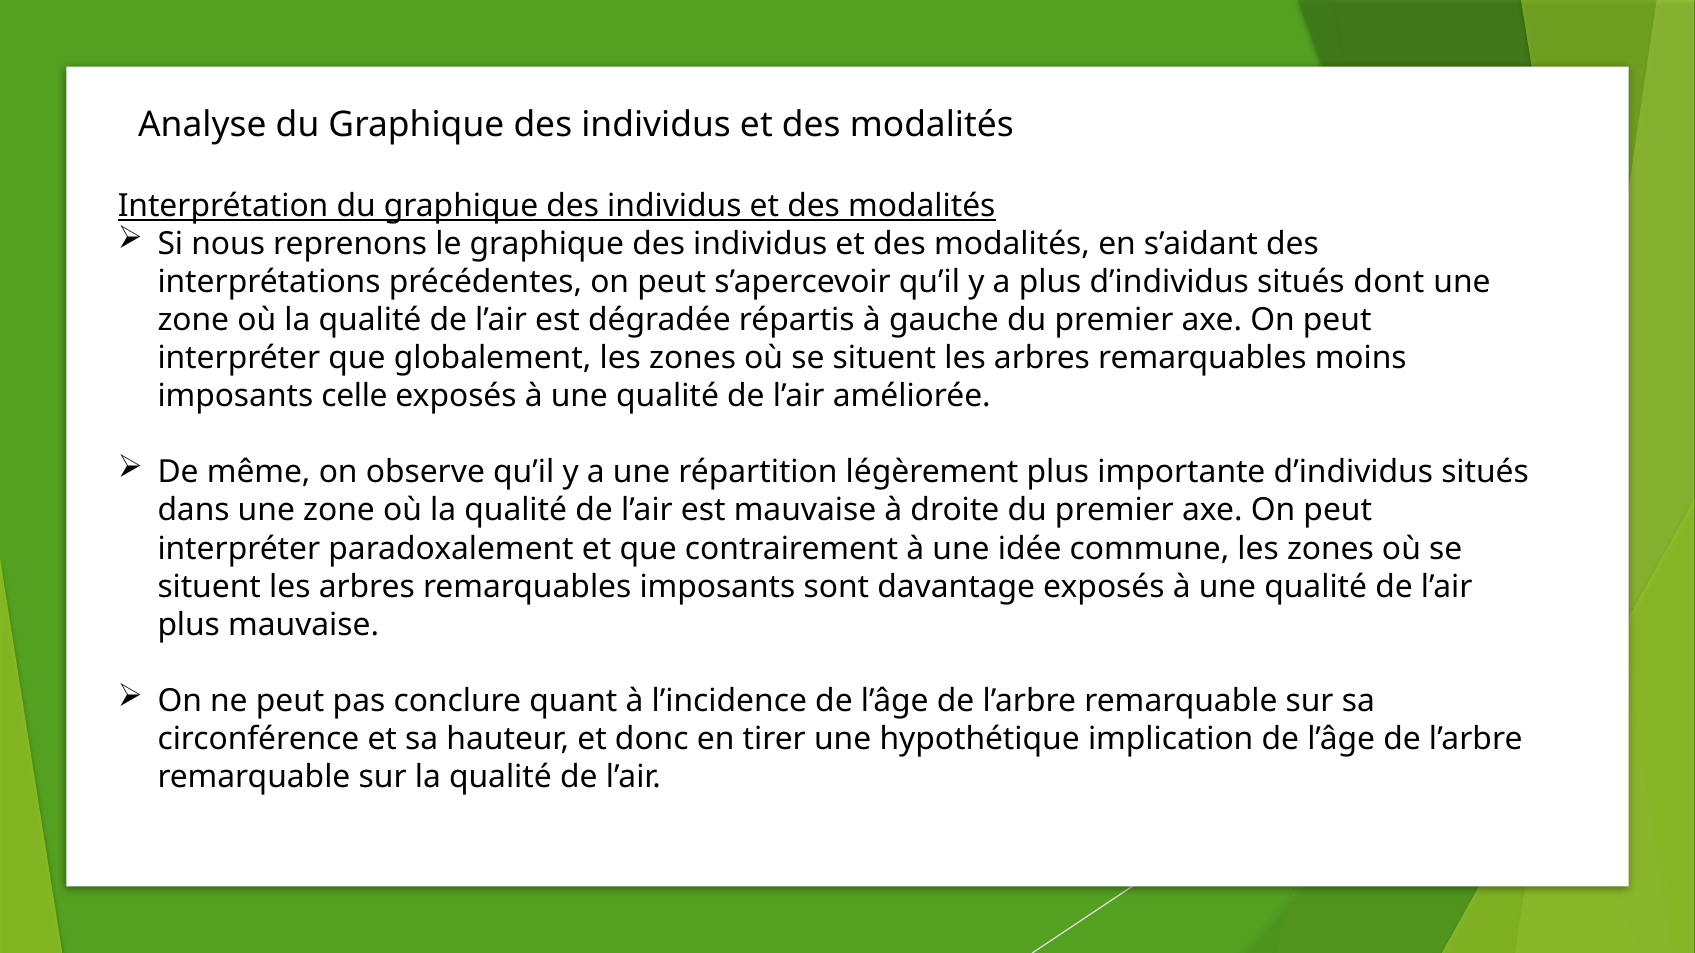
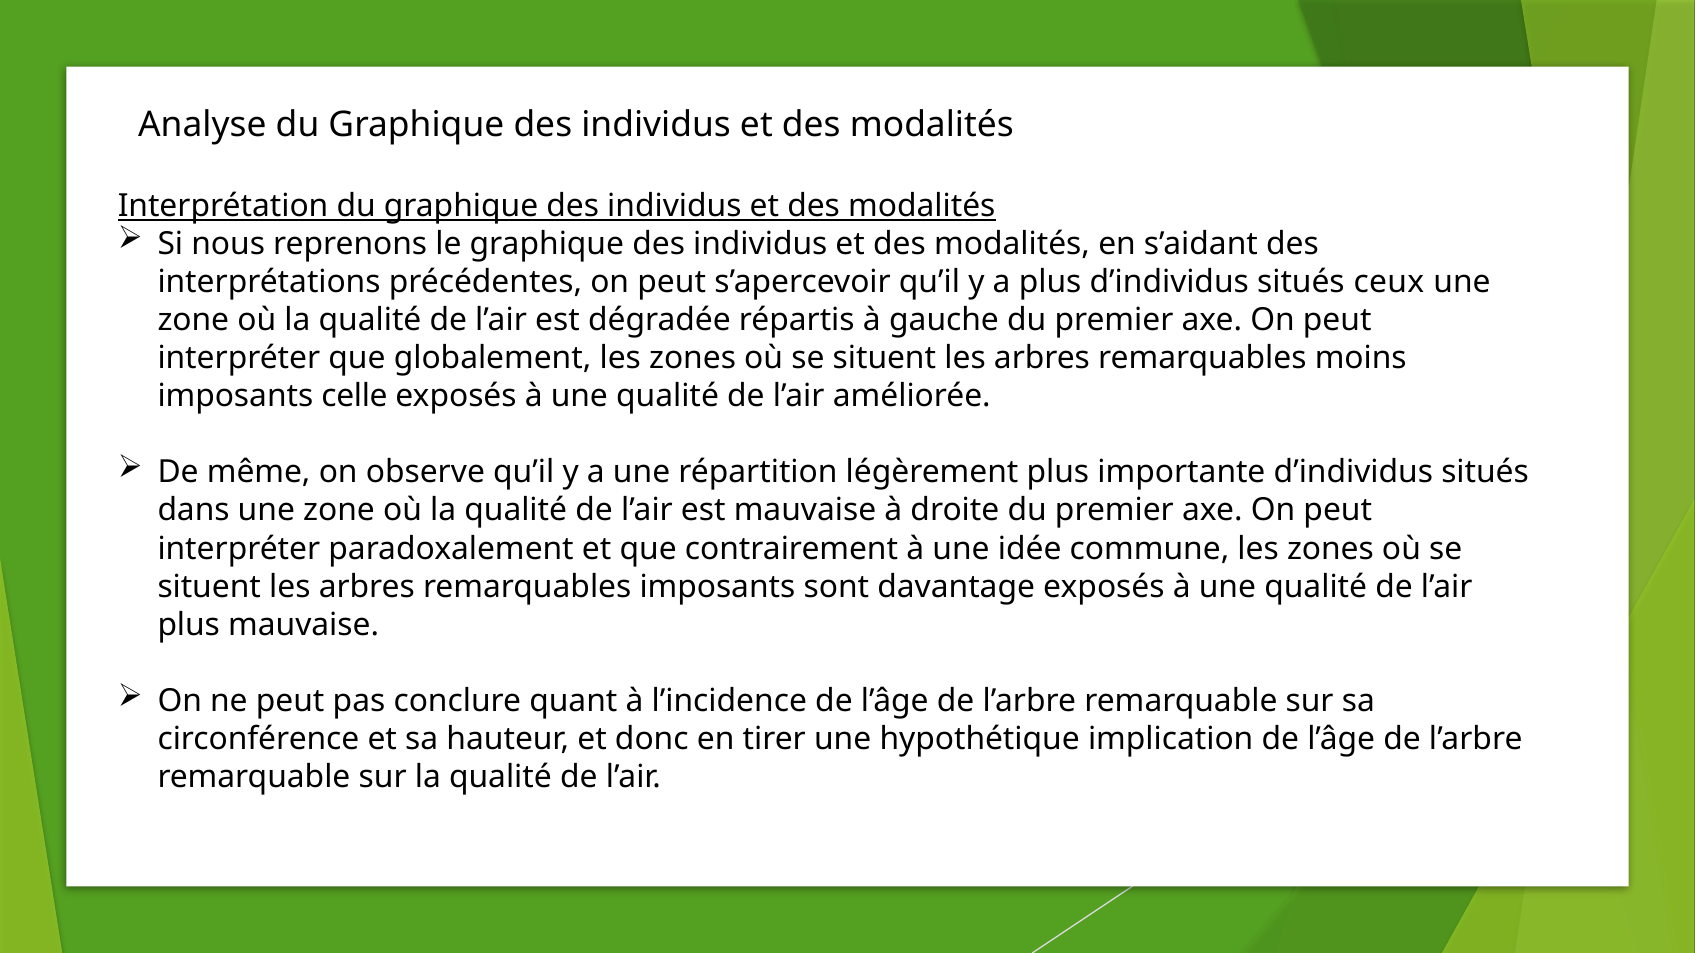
dont: dont -> ceux (1389, 282)
